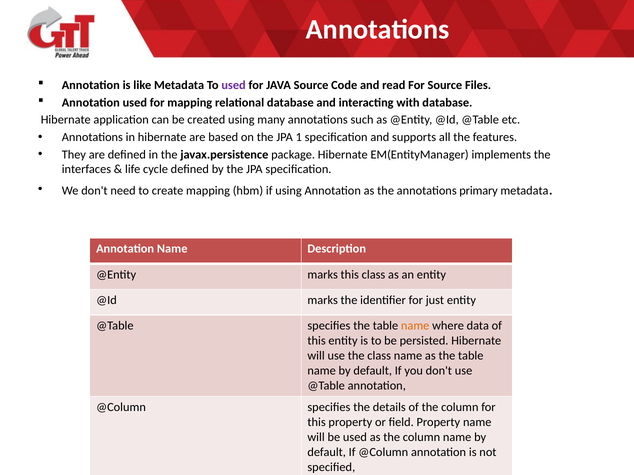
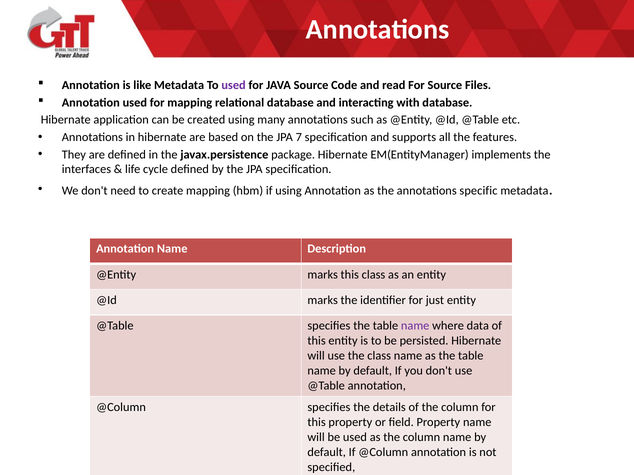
1: 1 -> 7 (299, 137)
primary: primary -> specific (478, 191)
name colour: orange -> purple (415, 326)
